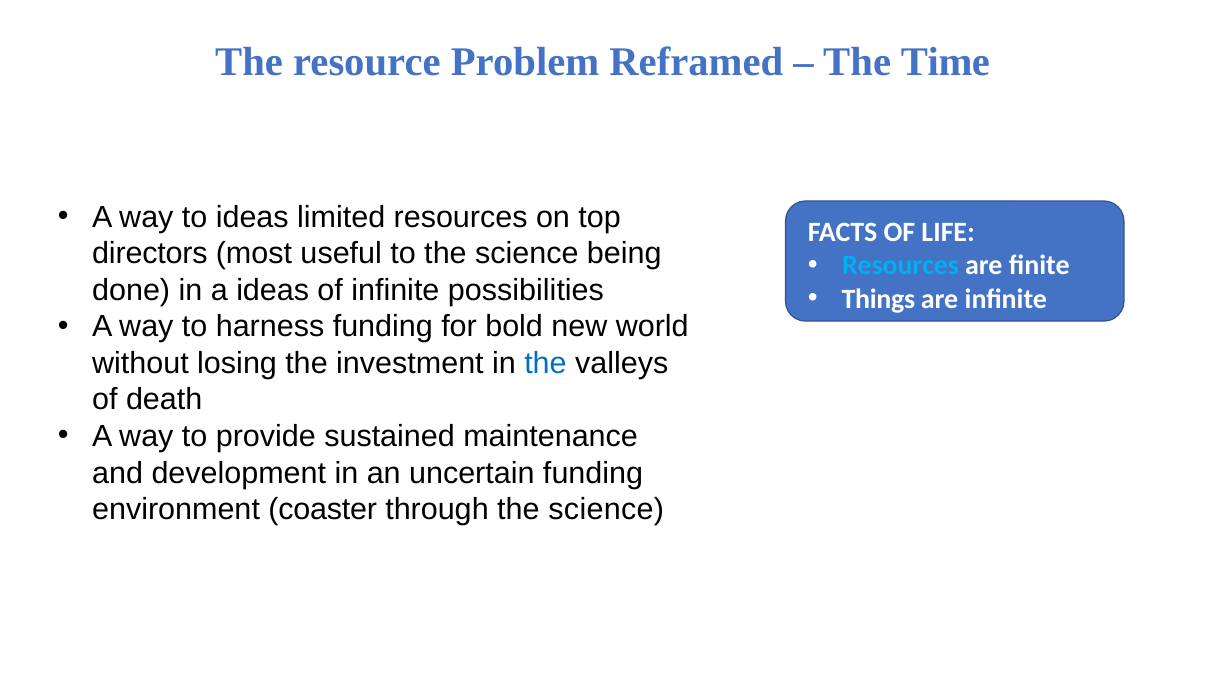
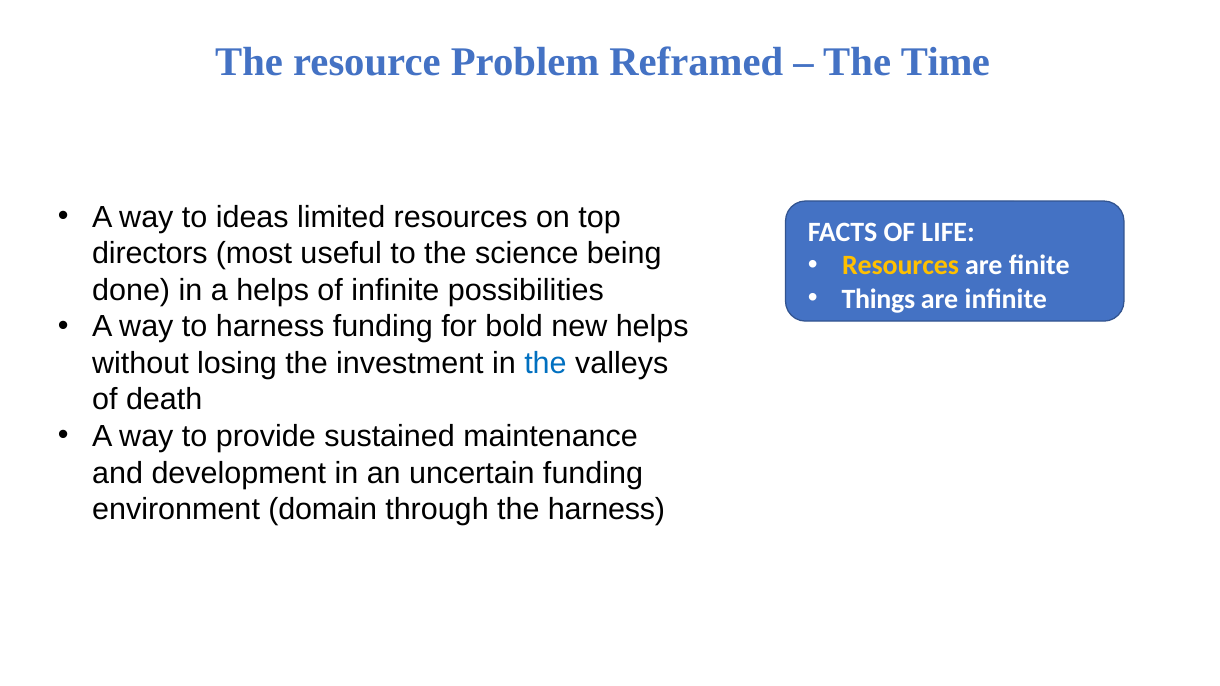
Resources colour: light blue -> yellow (901, 266)
a ideas: ideas -> helps (273, 290)
new world: world -> helps (652, 327)
coaster: coaster -> domain (323, 510)
through the science: science -> harness (607, 510)
